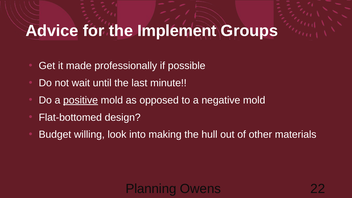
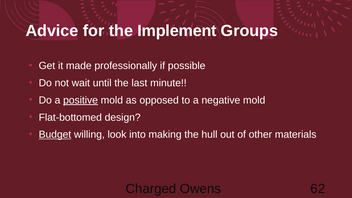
Budget underline: none -> present (55, 135)
Planning: Planning -> Charged (151, 189)
22: 22 -> 62 (318, 189)
